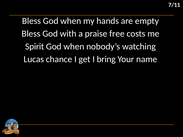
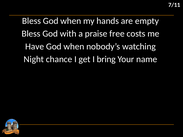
Spirit: Spirit -> Have (35, 47)
Lucas: Lucas -> Night (34, 59)
